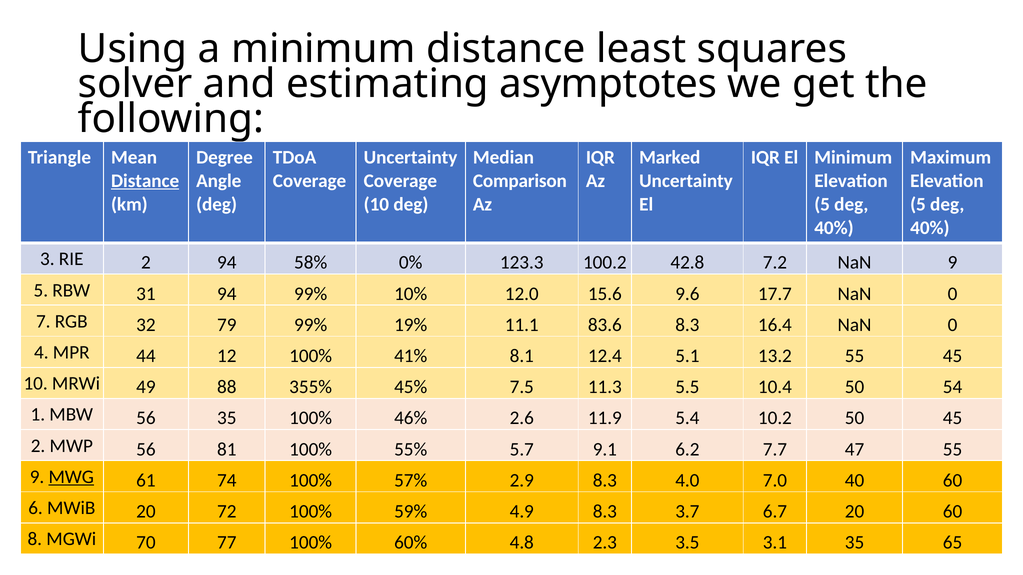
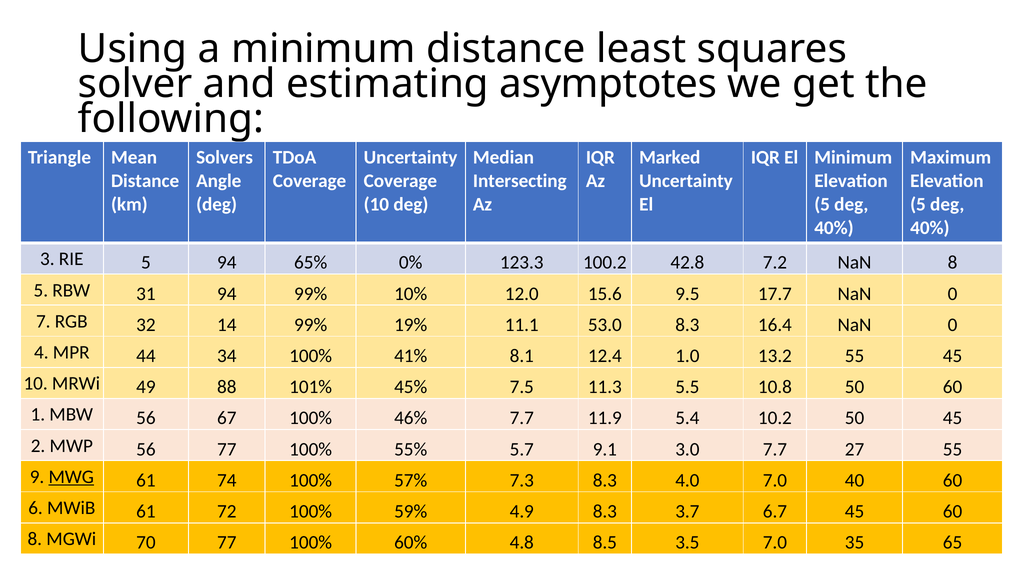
Degree: Degree -> Solvers (225, 158)
Distance underline: present -> none (145, 181)
Comparison: Comparison -> Intersecting (520, 181)
RIE 2: 2 -> 5 (146, 263)
58%: 58% -> 65% (311, 263)
NaN 9: 9 -> 8 (953, 263)
9.6: 9.6 -> 9.5 (687, 294)
79: 79 -> 14 (227, 325)
83.6: 83.6 -> 53.0 (605, 325)
12: 12 -> 34 (227, 356)
5.1: 5.1 -> 1.0 (687, 356)
355%: 355% -> 101% (311, 387)
10.4: 10.4 -> 10.8 (775, 387)
50 54: 54 -> 60 (953, 387)
56 35: 35 -> 67 (227, 418)
46% 2.6: 2.6 -> 7.7 (522, 418)
56 81: 81 -> 77 (227, 450)
6.2: 6.2 -> 3.0 (687, 450)
47: 47 -> 27 (855, 450)
2.9: 2.9 -> 7.3 (522, 481)
MWiB 20: 20 -> 61 (146, 512)
6.7 20: 20 -> 45 (855, 512)
2.3: 2.3 -> 8.5 (605, 543)
3.5 3.1: 3.1 -> 7.0 (775, 543)
